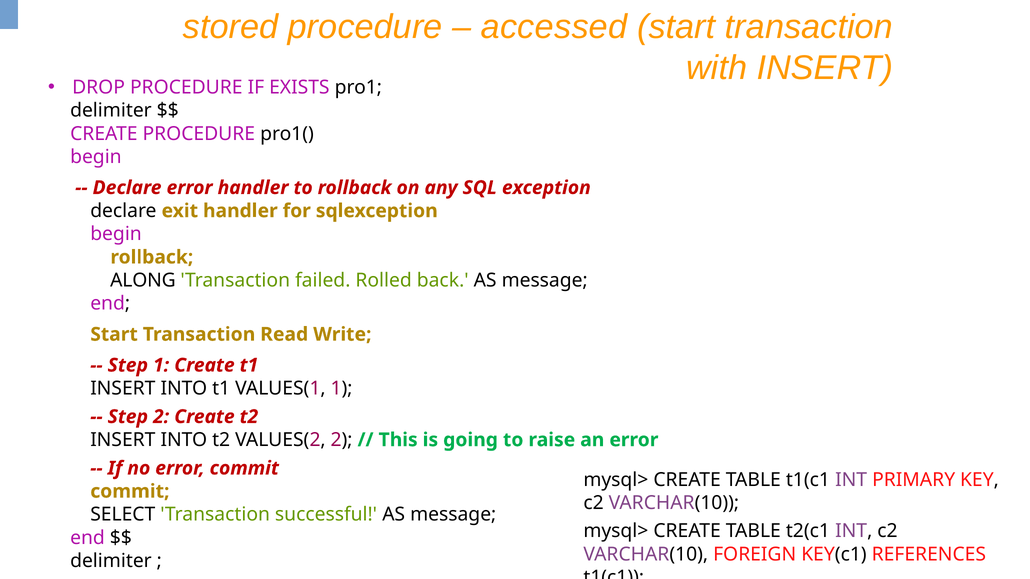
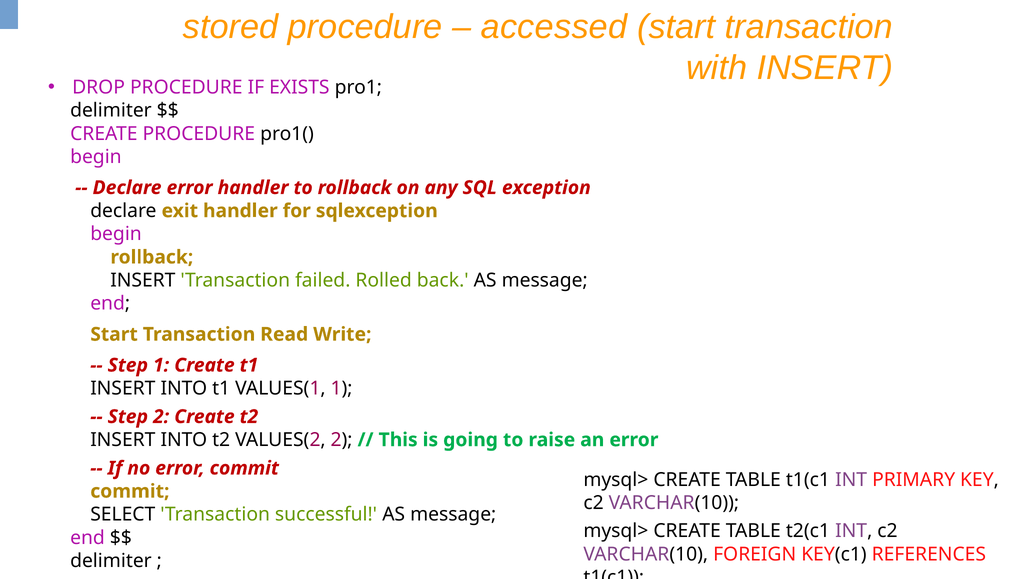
ALONG: ALONG -> INSERT (143, 281)
